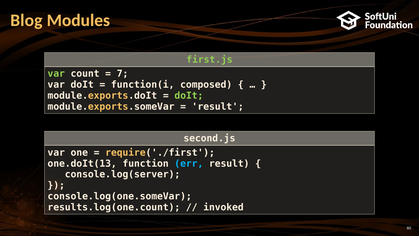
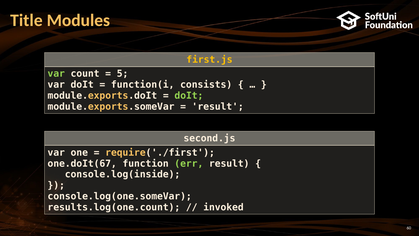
Blog: Blog -> Title (26, 20)
first.js colour: light green -> yellow (209, 60)
7: 7 -> 5 (123, 74)
composed: composed -> consists (206, 85)
one.doIt(13: one.doIt(13 -> one.doIt(67 (82, 163)
err colour: light blue -> light green (189, 163)
console.log(server: console.log(server -> console.log(inside (123, 174)
